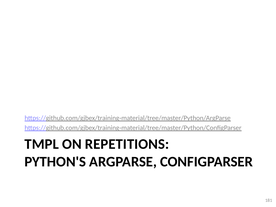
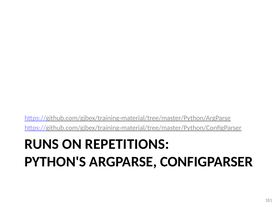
TMPL: TMPL -> RUNS (42, 144)
